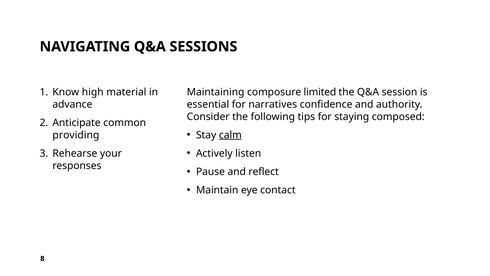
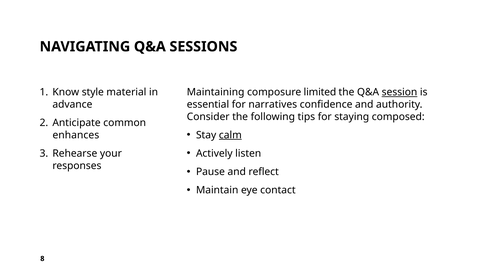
high: high -> style (93, 92)
session underline: none -> present (400, 92)
providing: providing -> enhances (76, 135)
